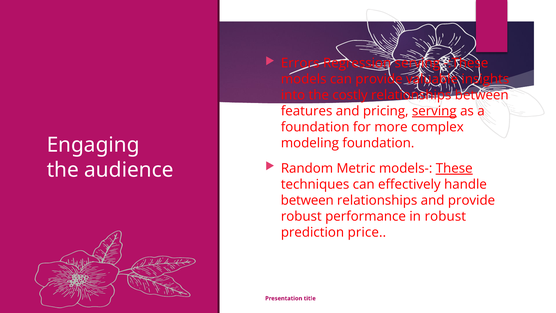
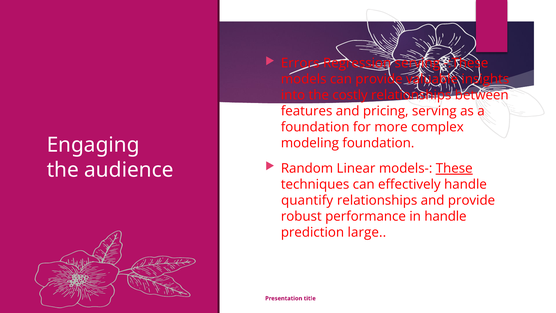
serving underline: present -> none (434, 111)
Metric: Metric -> Linear (356, 168)
between: between -> quantify (307, 200)
in robust: robust -> handle (445, 216)
price: price -> large (367, 232)
